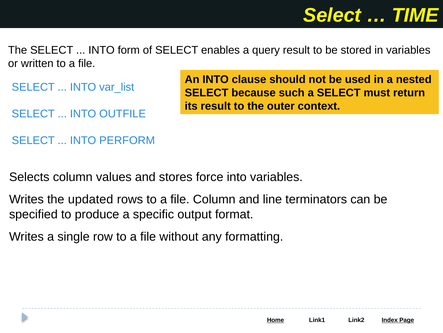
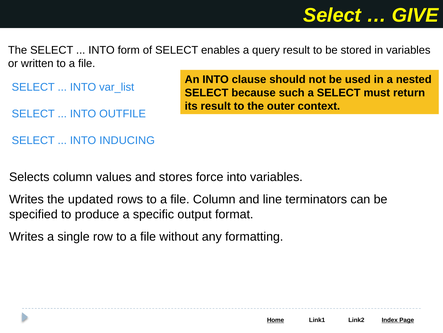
TIME: TIME -> GIVE (415, 15)
PERFORM: PERFORM -> INDUCING (127, 140)
